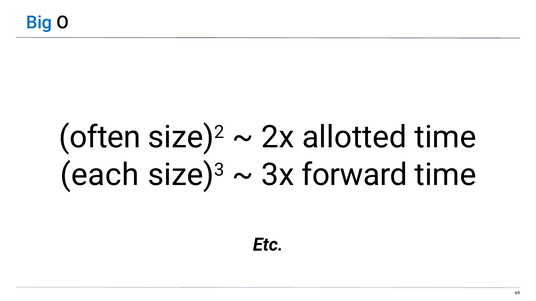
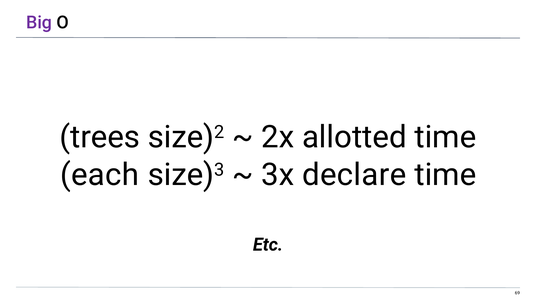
Big colour: blue -> purple (39, 23)
often: often -> trees (100, 138)
forward: forward -> declare (354, 175)
